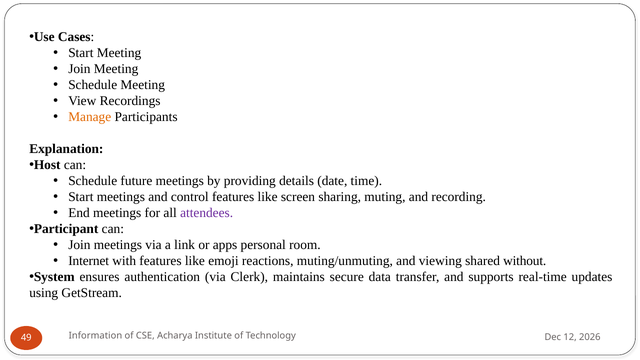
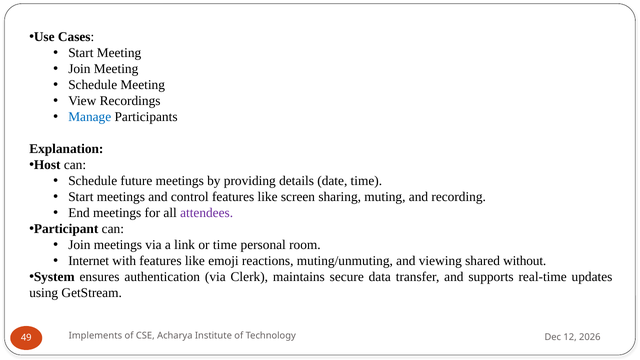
Manage colour: orange -> blue (90, 117)
or apps: apps -> time (225, 245)
Information: Information -> Implements (95, 336)
